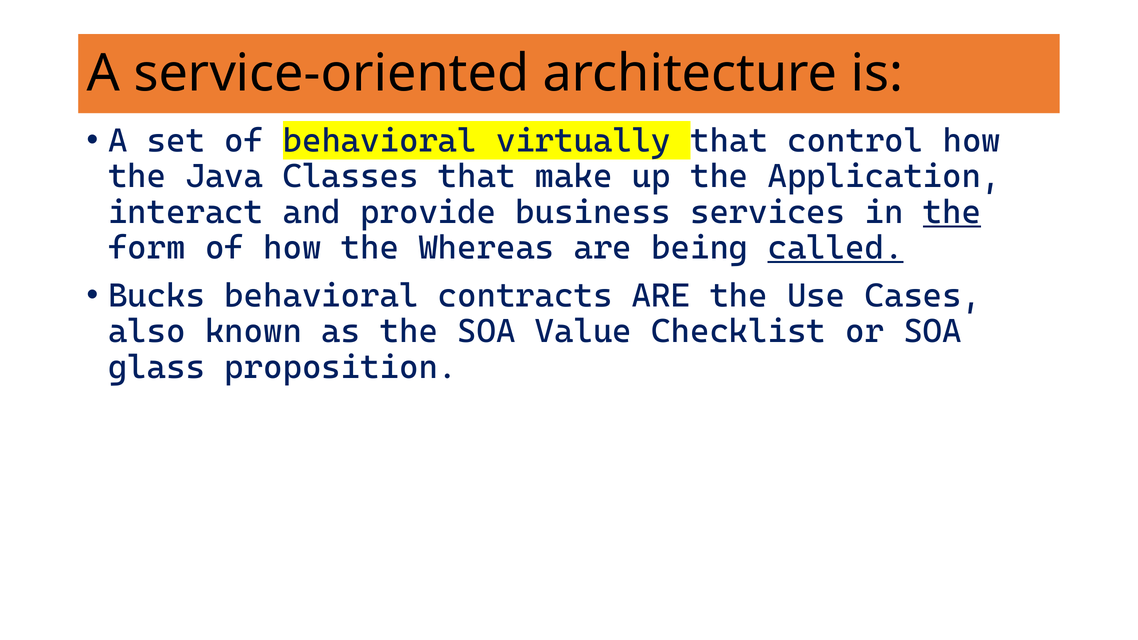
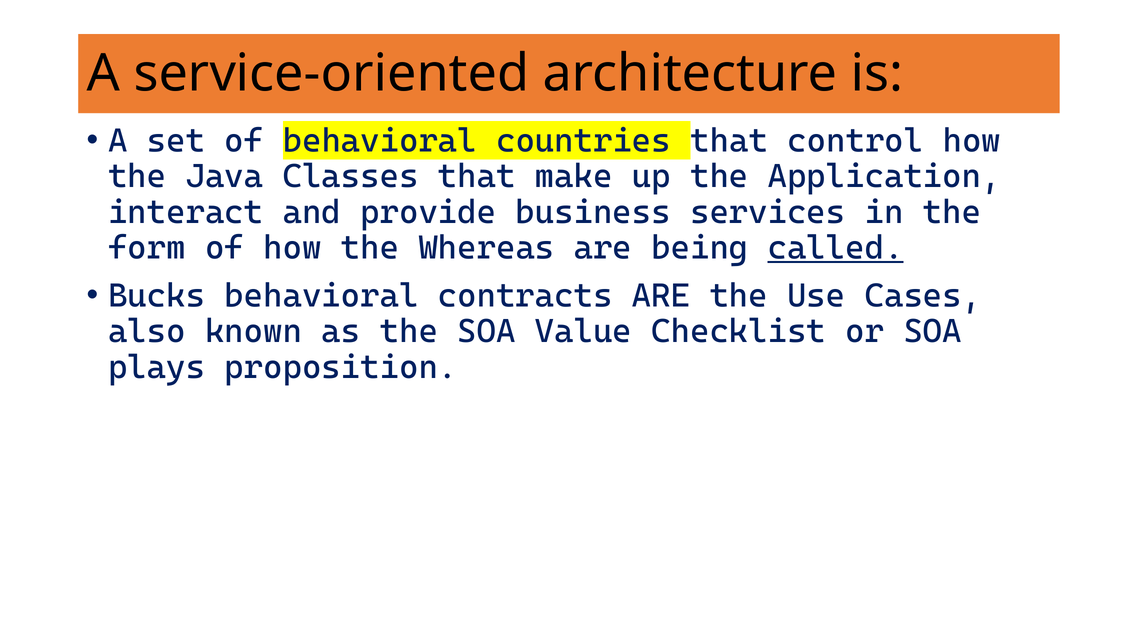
virtually: virtually -> countries (583, 141)
the underline: present -> none (952, 212)
glass: glass -> plays (157, 367)
